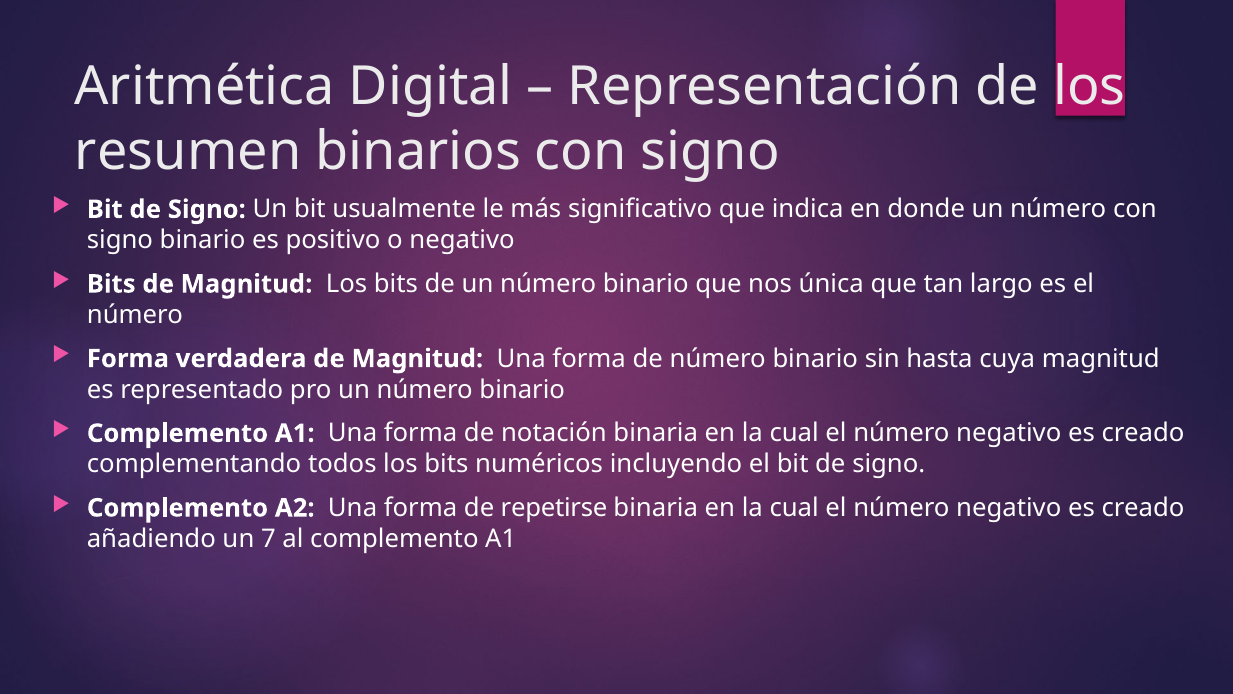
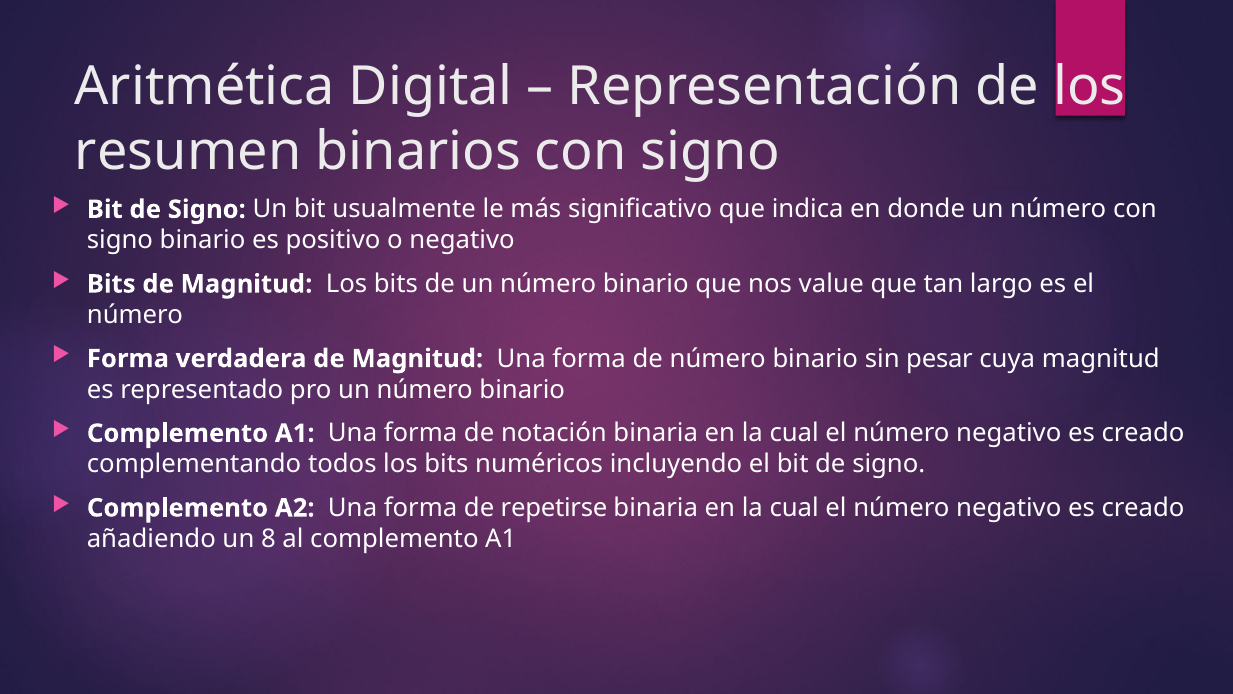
única: única -> value (831, 284)
hasta: hasta -> pesar (940, 359)
7: 7 -> 8 (268, 539)
